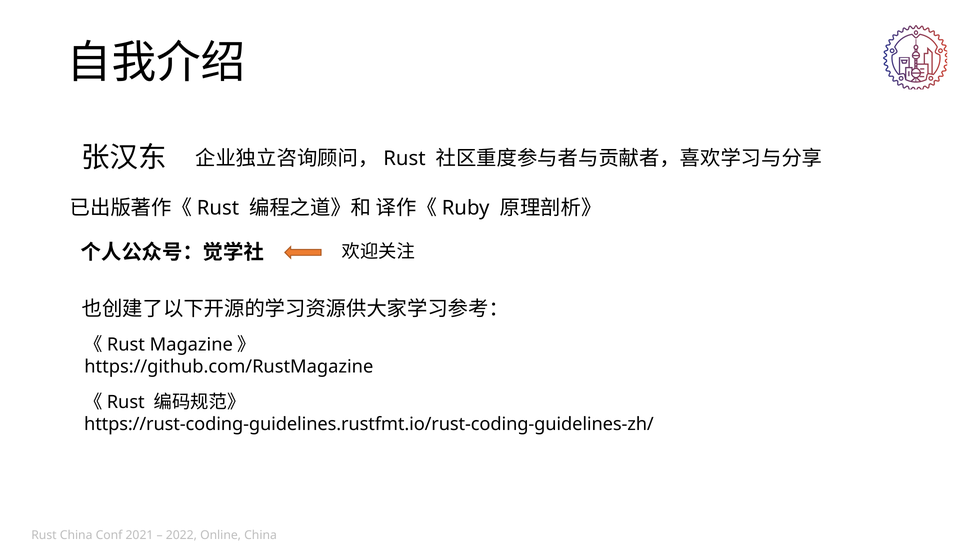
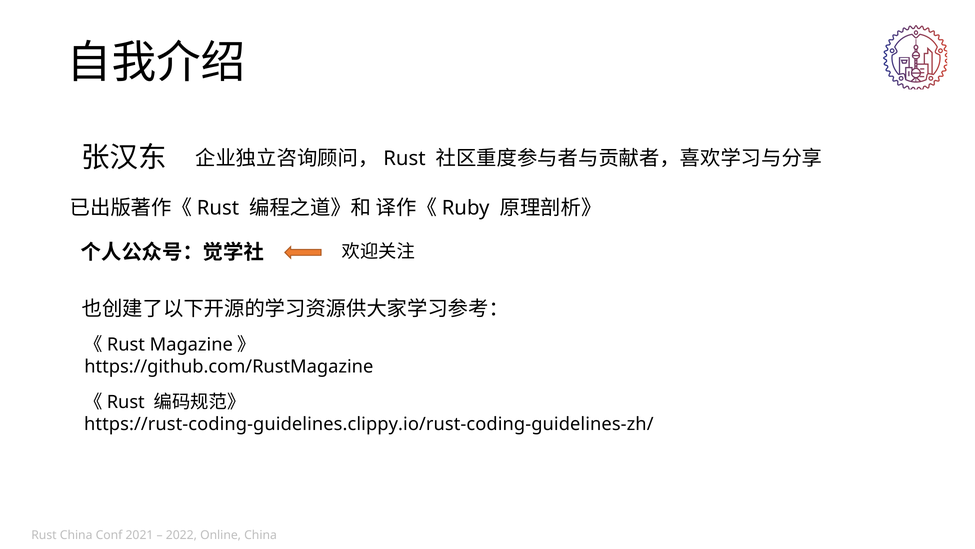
https://rust-coding-guidelines.rustfmt.io/rust-coding-guidelines-zh/: https://rust-coding-guidelines.rustfmt.io/rust-coding-guidelines-zh/ -> https://rust-coding-guidelines.clippy.io/rust-coding-guidelines-zh/ (369, 424)
